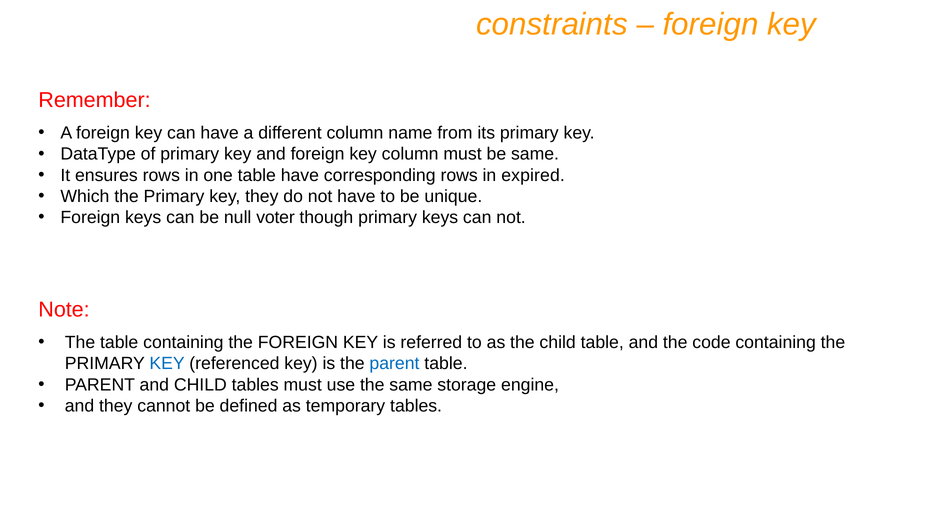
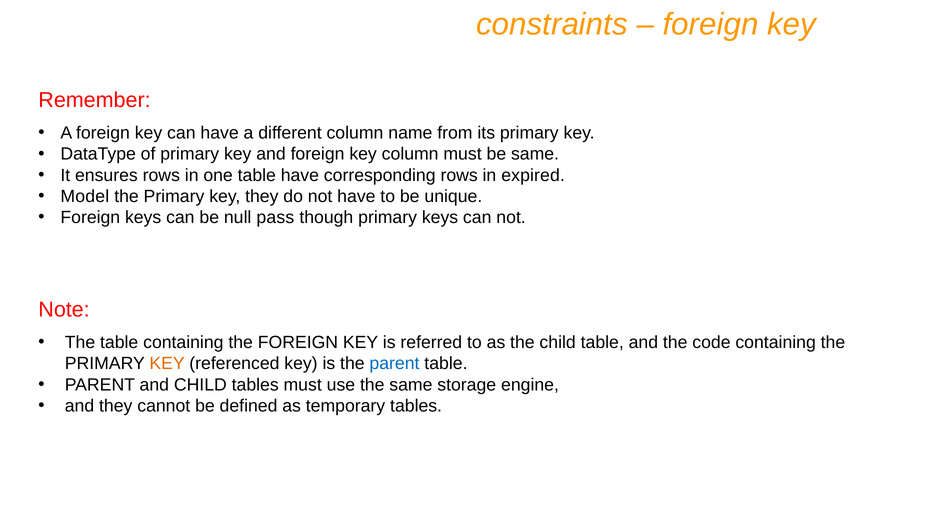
Which: Which -> Model (85, 197)
voter: voter -> pass (275, 218)
KEY colour: blue -> orange (167, 364)
